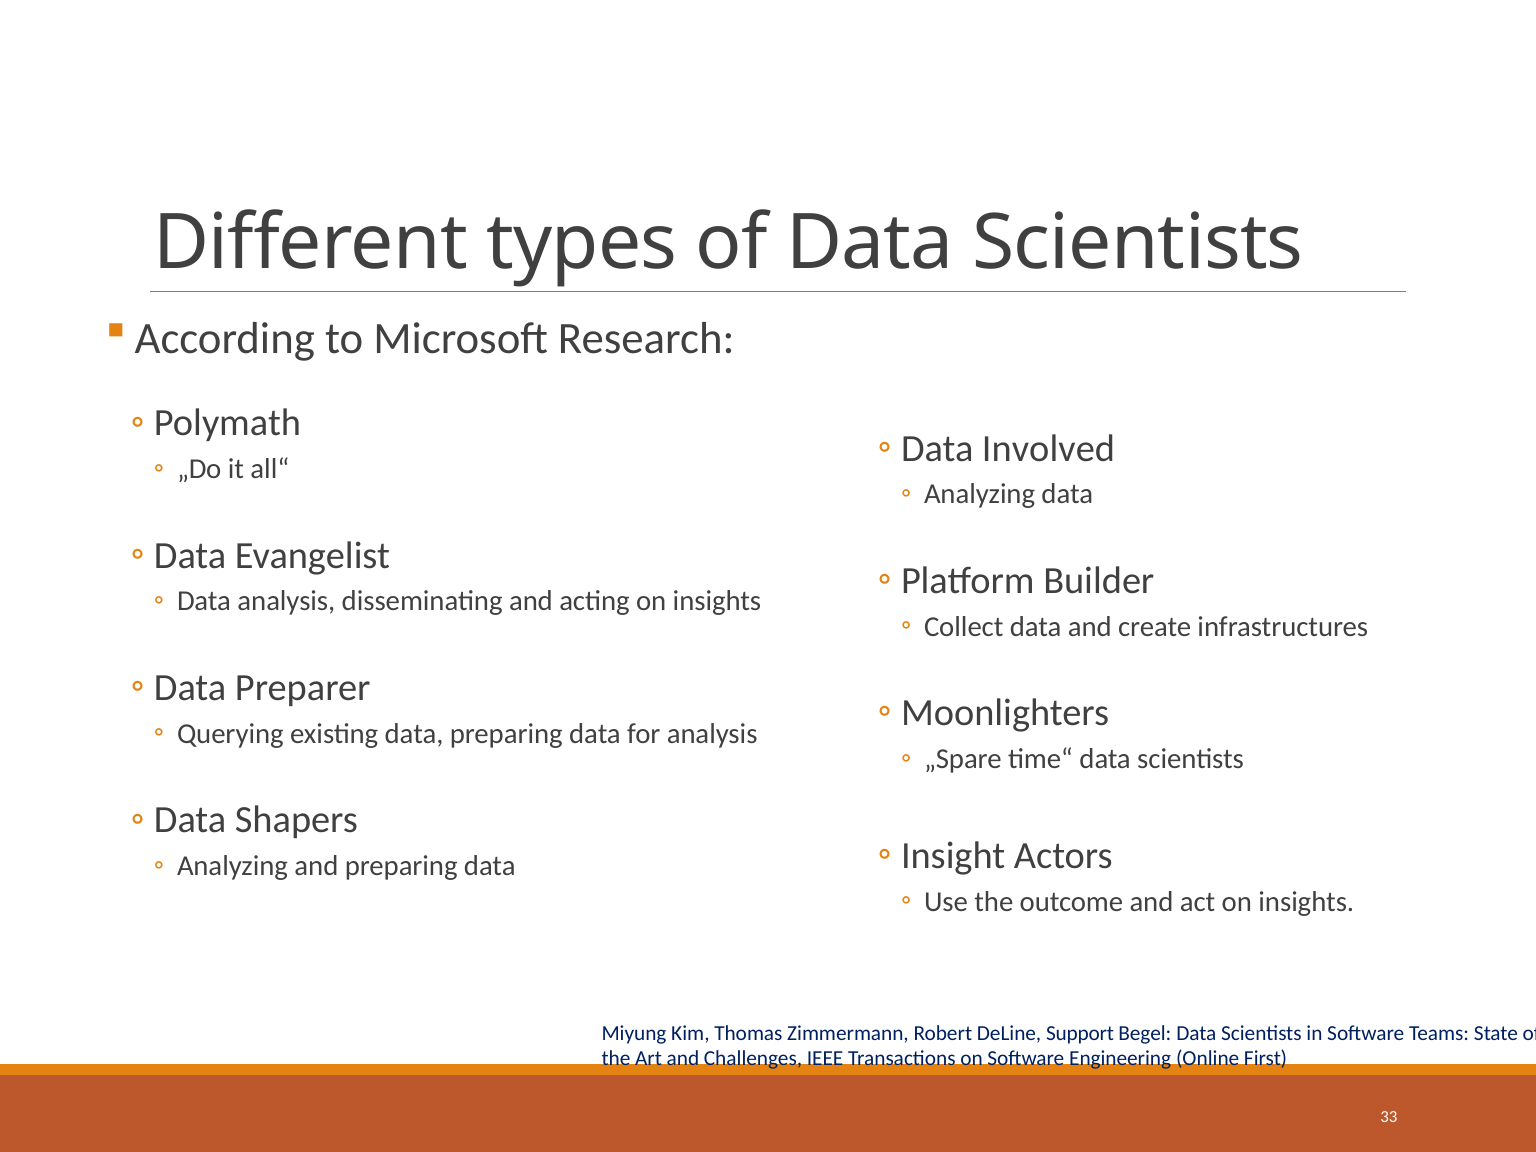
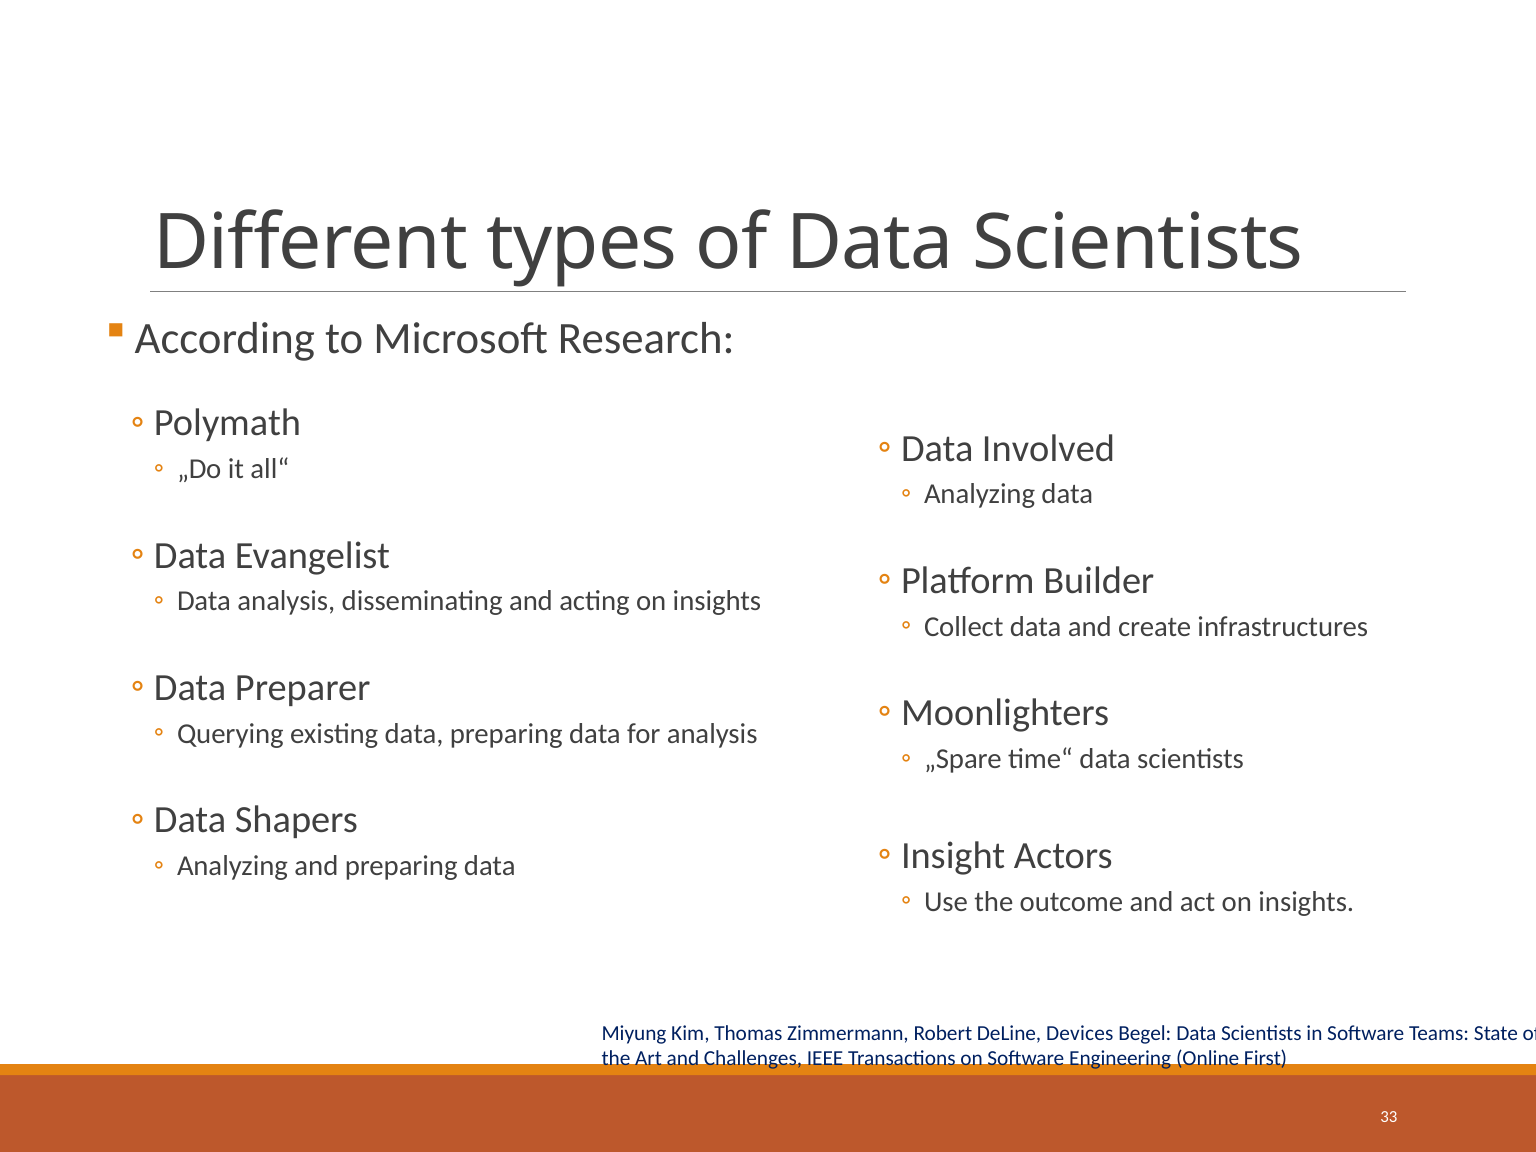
Support: Support -> Devices (1080, 1033)
